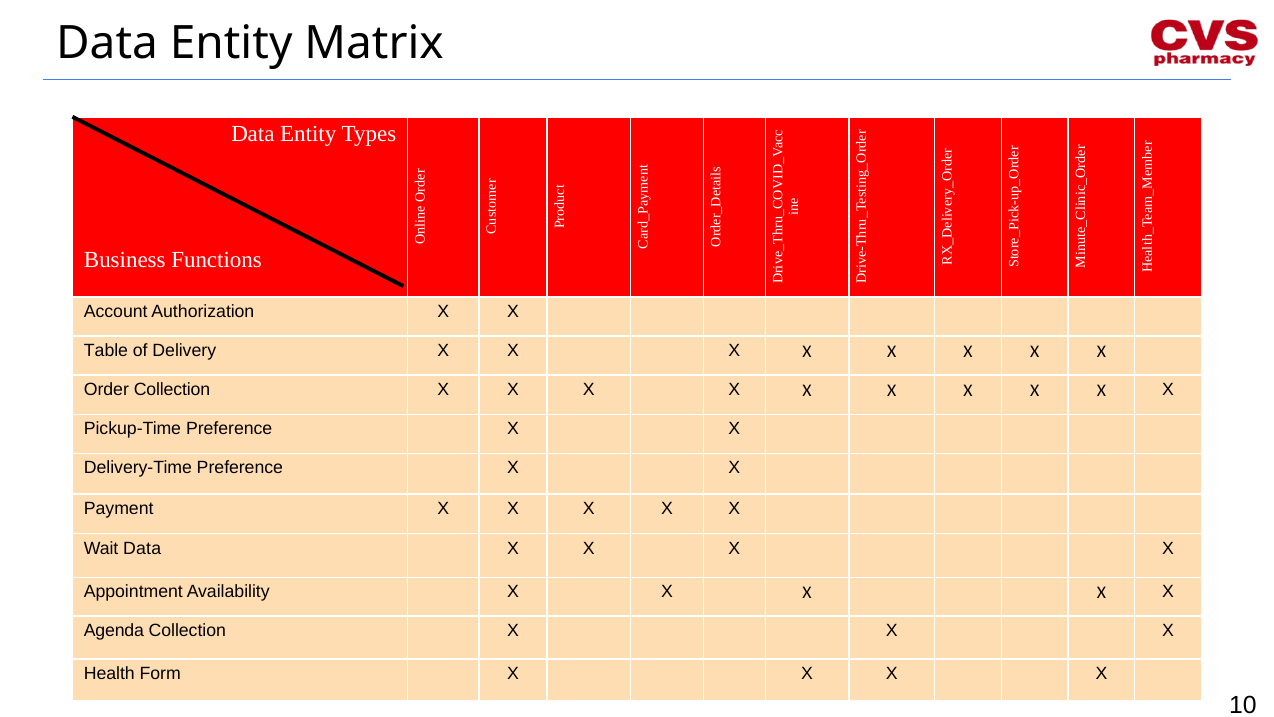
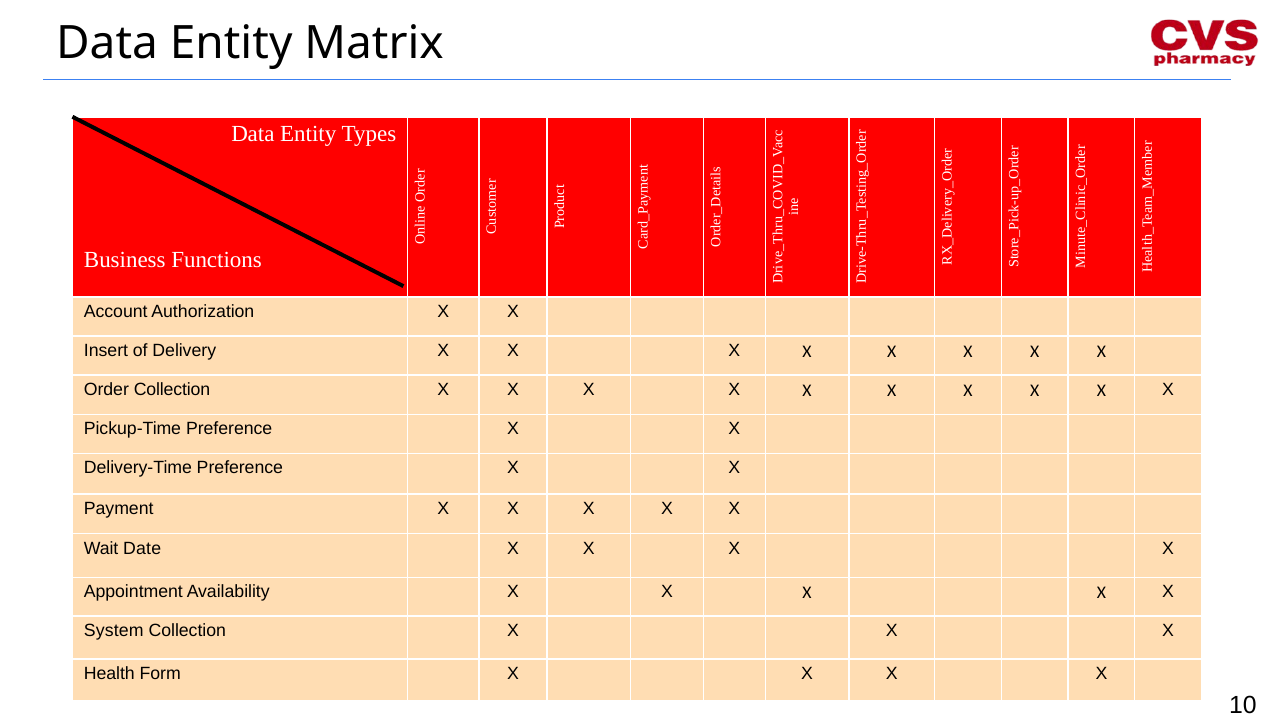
Table: Table -> Insert (106, 350)
Wait Data: Data -> Date (142, 548)
Agenda: Agenda -> System (114, 630)
